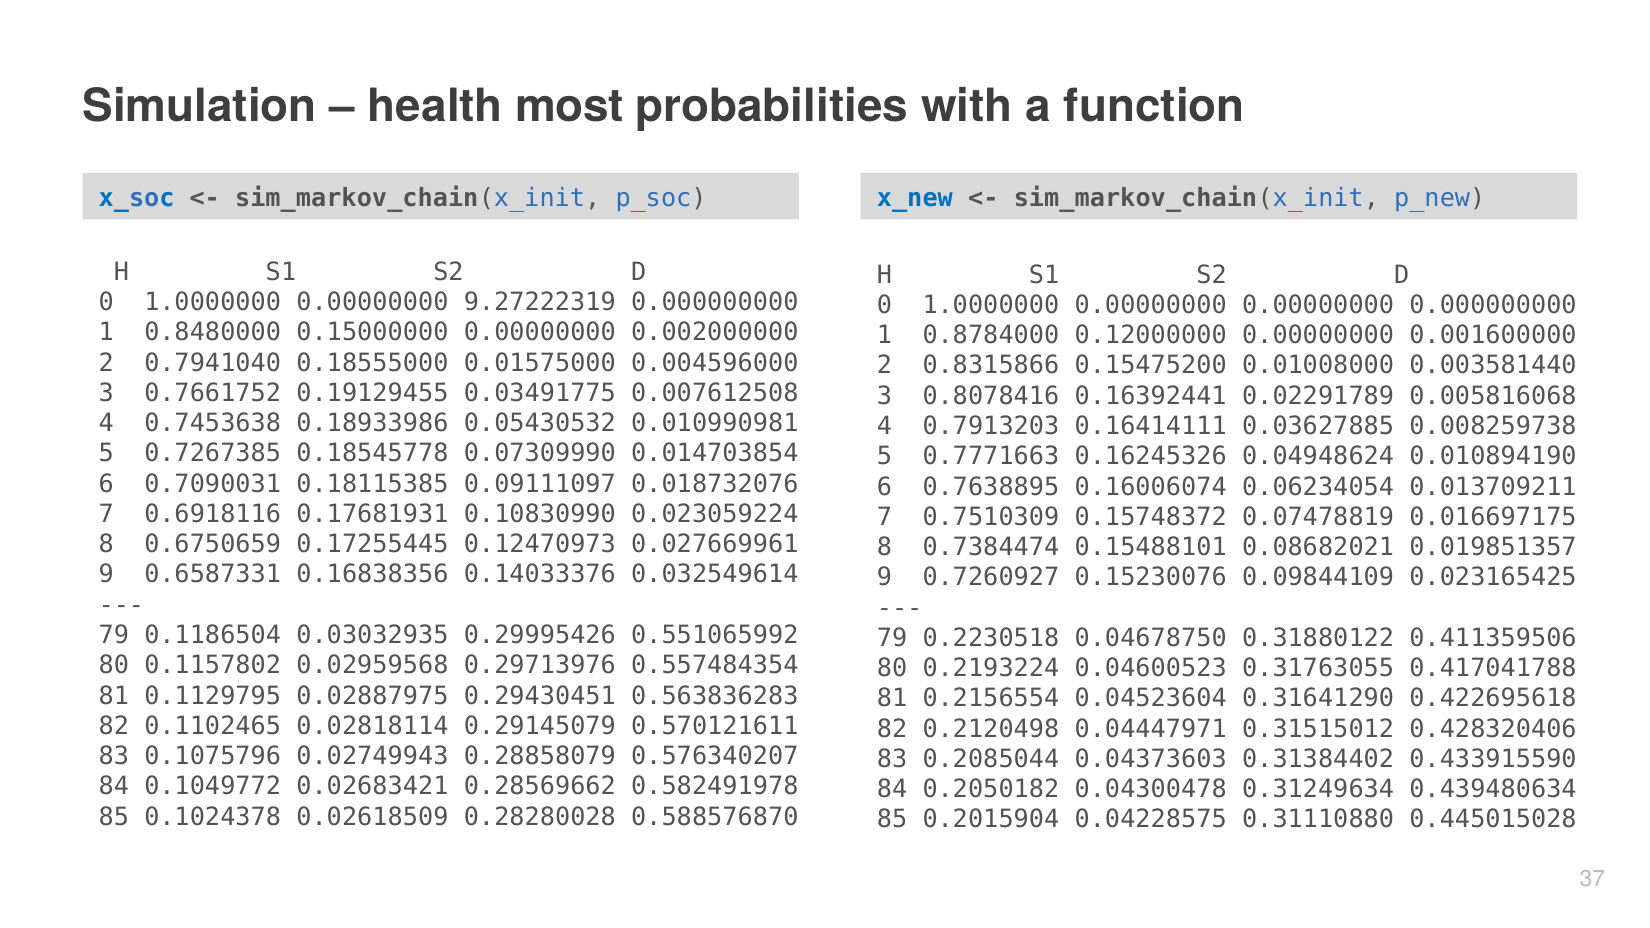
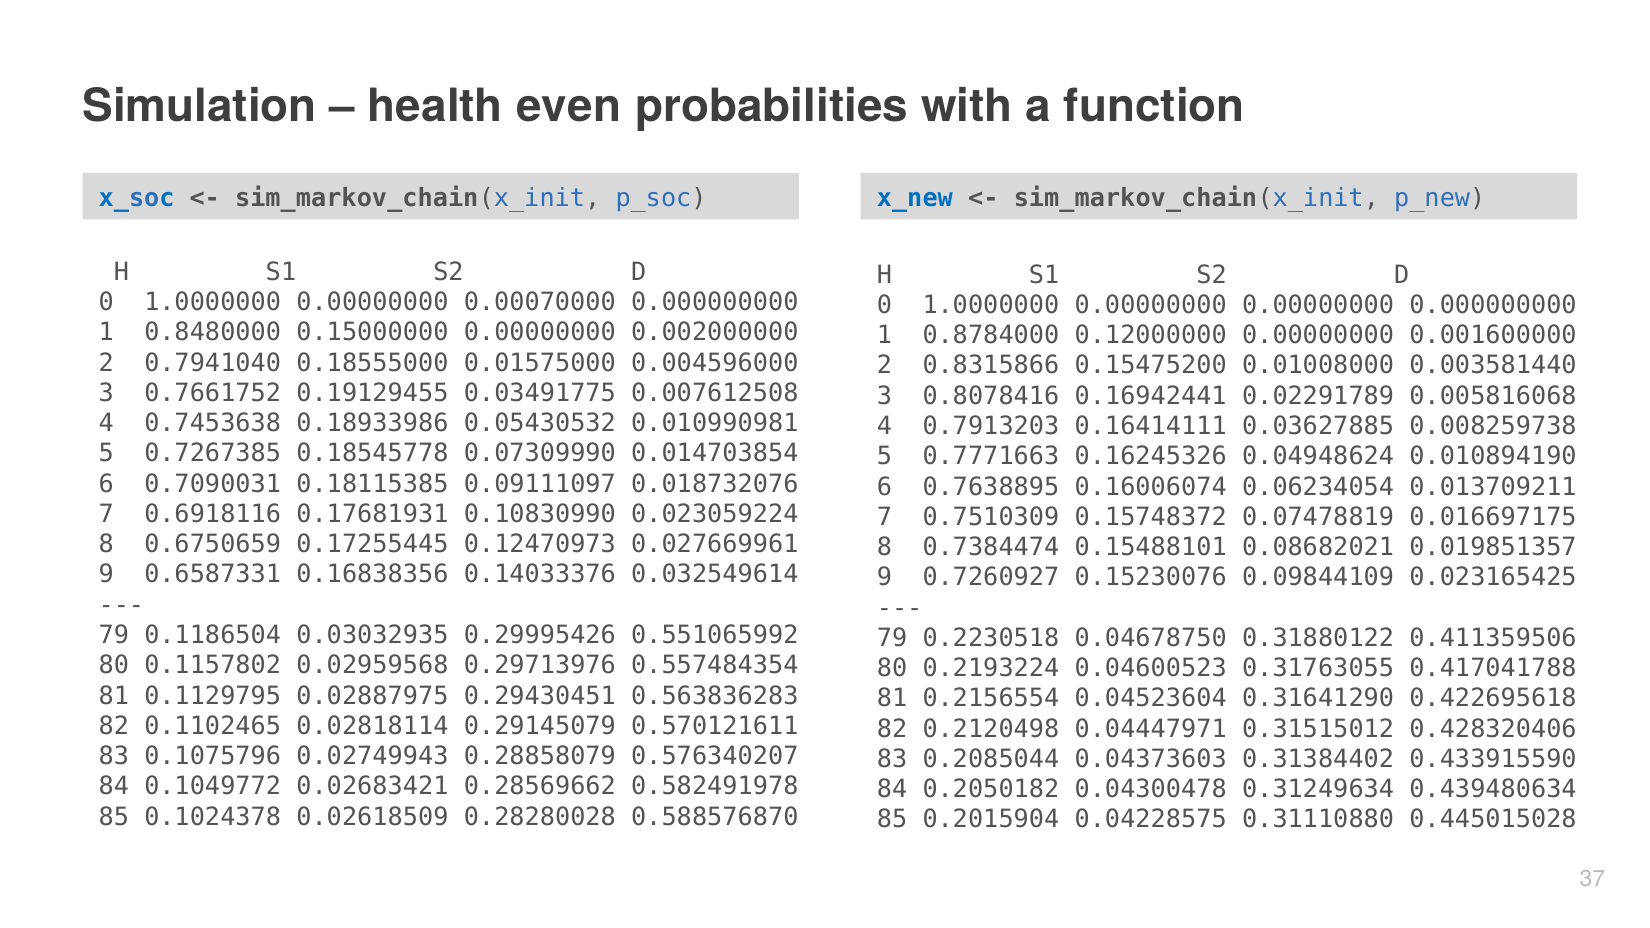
most: most -> even (569, 106)
9.27222319: 9.27222319 -> 0.00070000 (540, 302)
0.16392441: 0.16392441 -> 0.16942441 (1151, 396)
